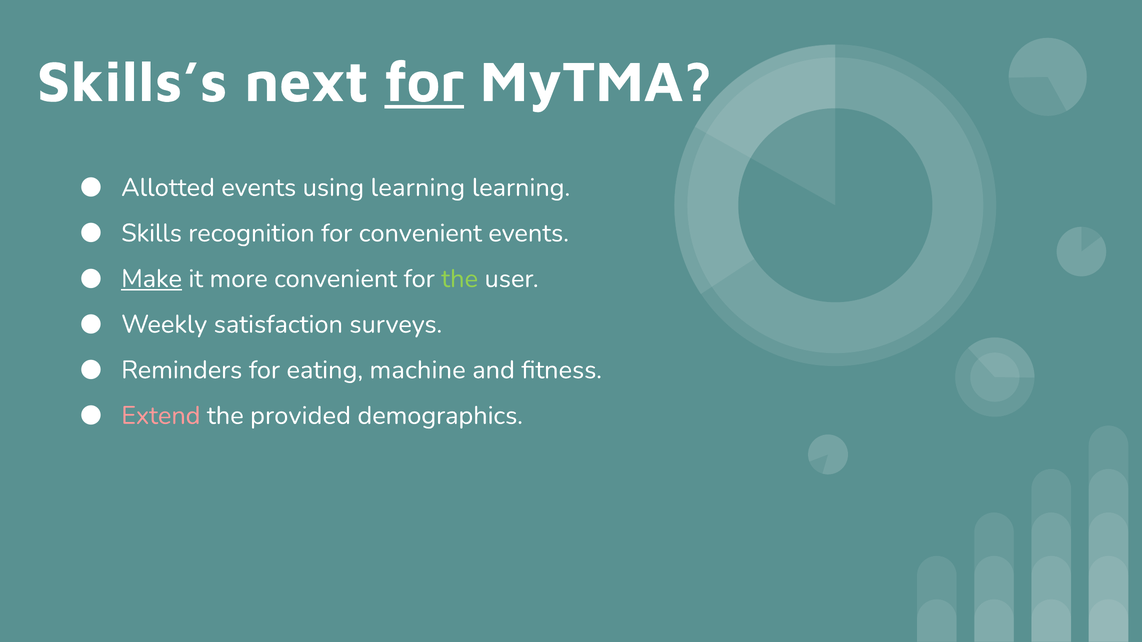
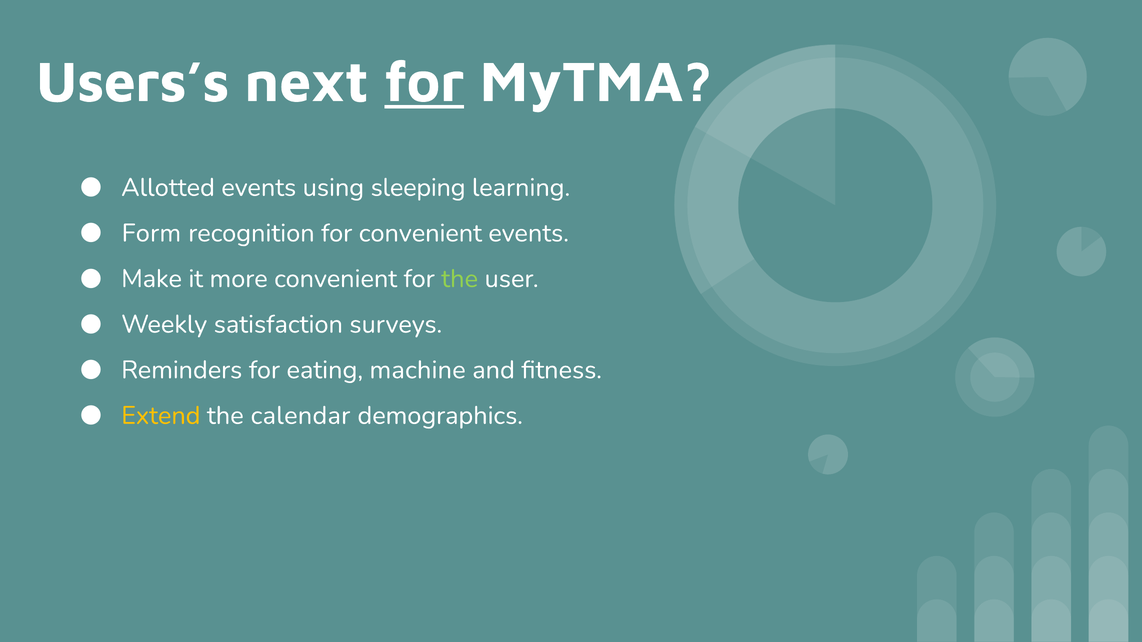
Skills’s: Skills’s -> Users’s (133, 82)
using learning: learning -> sleeping (418, 188)
Skills: Skills -> Form (151, 233)
Make underline: present -> none (152, 279)
Extend colour: pink -> yellow (161, 416)
provided: provided -> calendar (300, 416)
